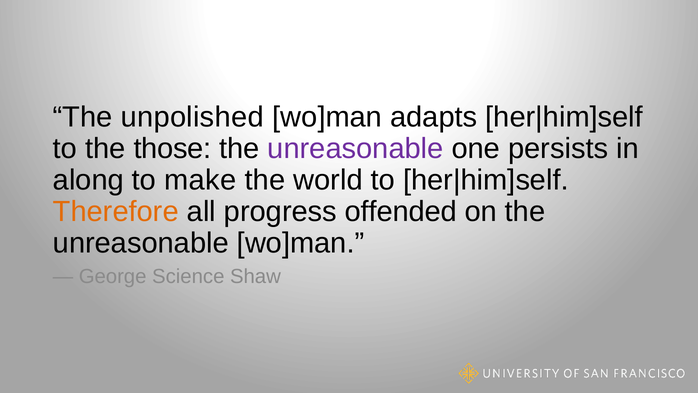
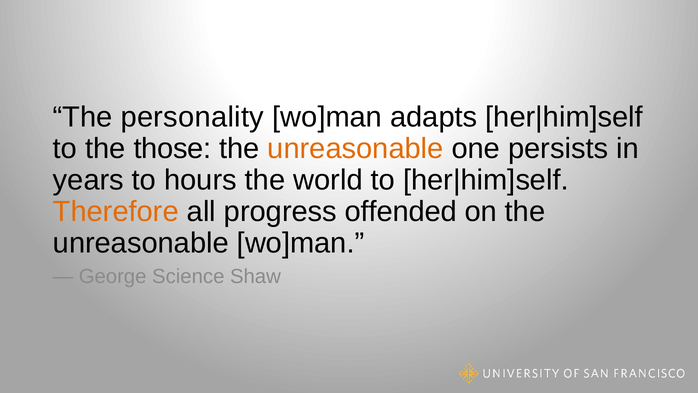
unpolished: unpolished -> personality (192, 117)
unreasonable colour: purple -> orange (356, 149)
along: along -> years (88, 180)
make: make -> hours (201, 180)
